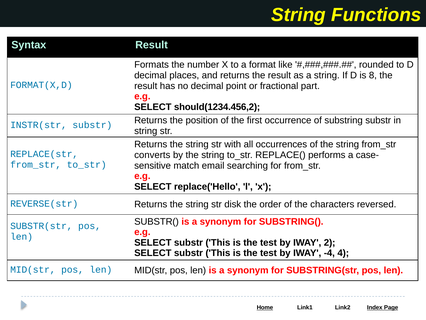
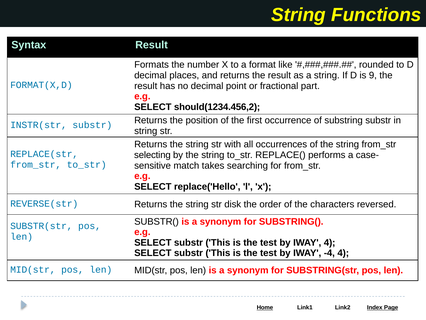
8: 8 -> 9 (373, 75)
converts: converts -> selecting (152, 155)
email: email -> takes (213, 165)
IWAY 2: 2 -> 4 (330, 242)
